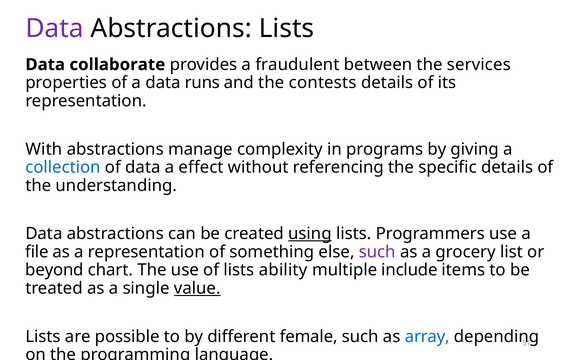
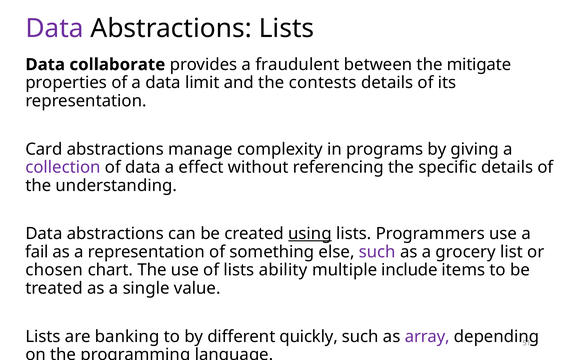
services: services -> mitigate (479, 65)
runs: runs -> limit (202, 83)
With: With -> Card (44, 149)
collection colour: blue -> purple (63, 167)
file: file -> fail (37, 252)
beyond: beyond -> chosen (54, 270)
value underline: present -> none (197, 288)
possible: possible -> banking (127, 336)
female: female -> quickly (309, 336)
array colour: blue -> purple (427, 336)
